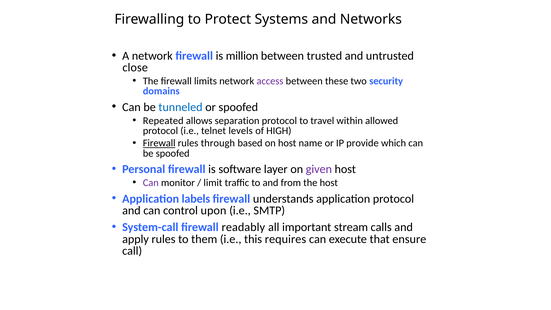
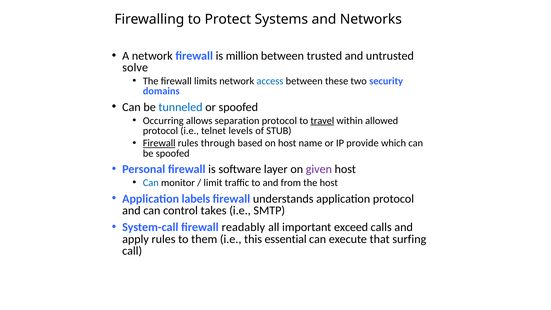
close: close -> solve (135, 68)
access colour: purple -> blue (270, 81)
Repeated: Repeated -> Occurring (163, 121)
travel underline: none -> present (322, 121)
HIGH: HIGH -> STUB (279, 131)
Can colour: purple -> blue (151, 183)
upon: upon -> takes (214, 210)
stream: stream -> exceed (351, 227)
requires: requires -> essential (286, 239)
ensure: ensure -> surfing (409, 239)
